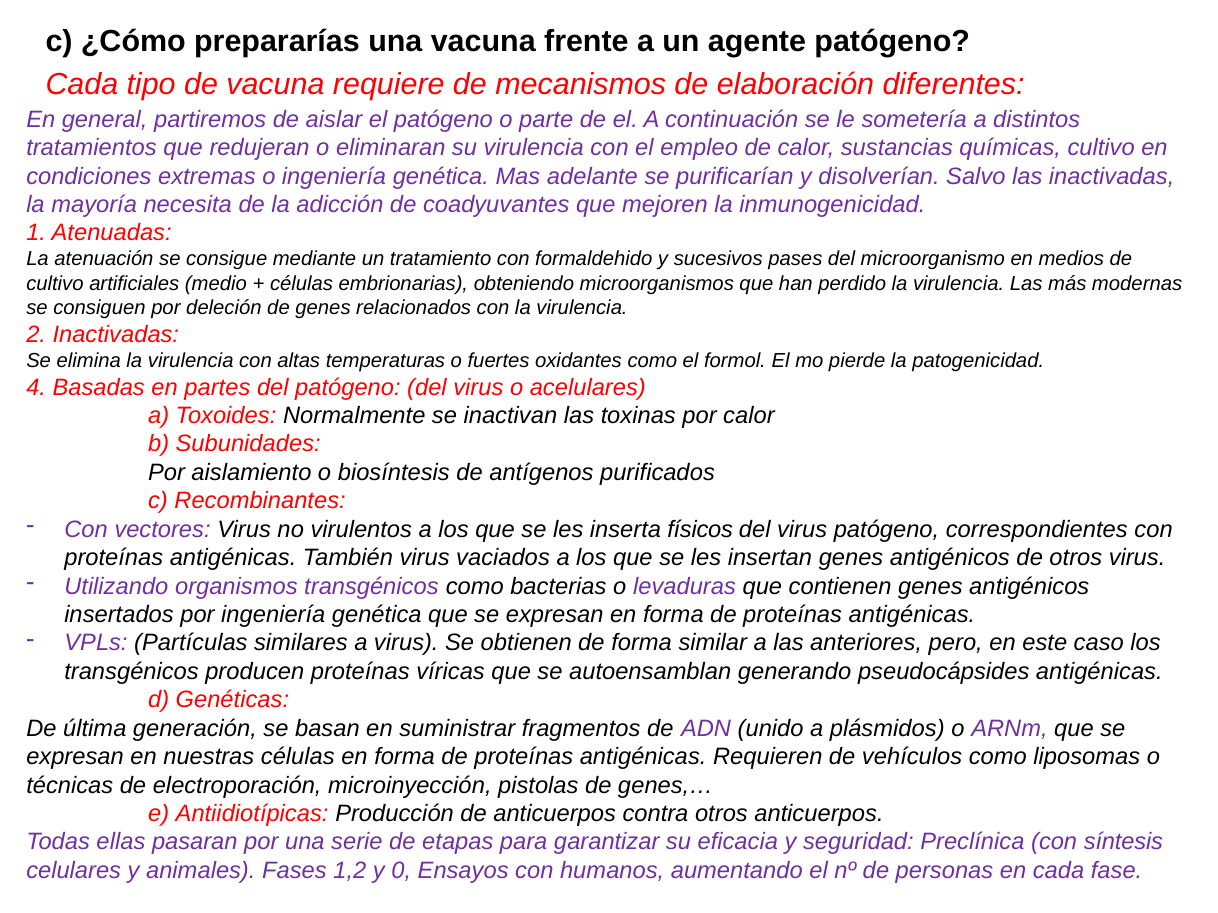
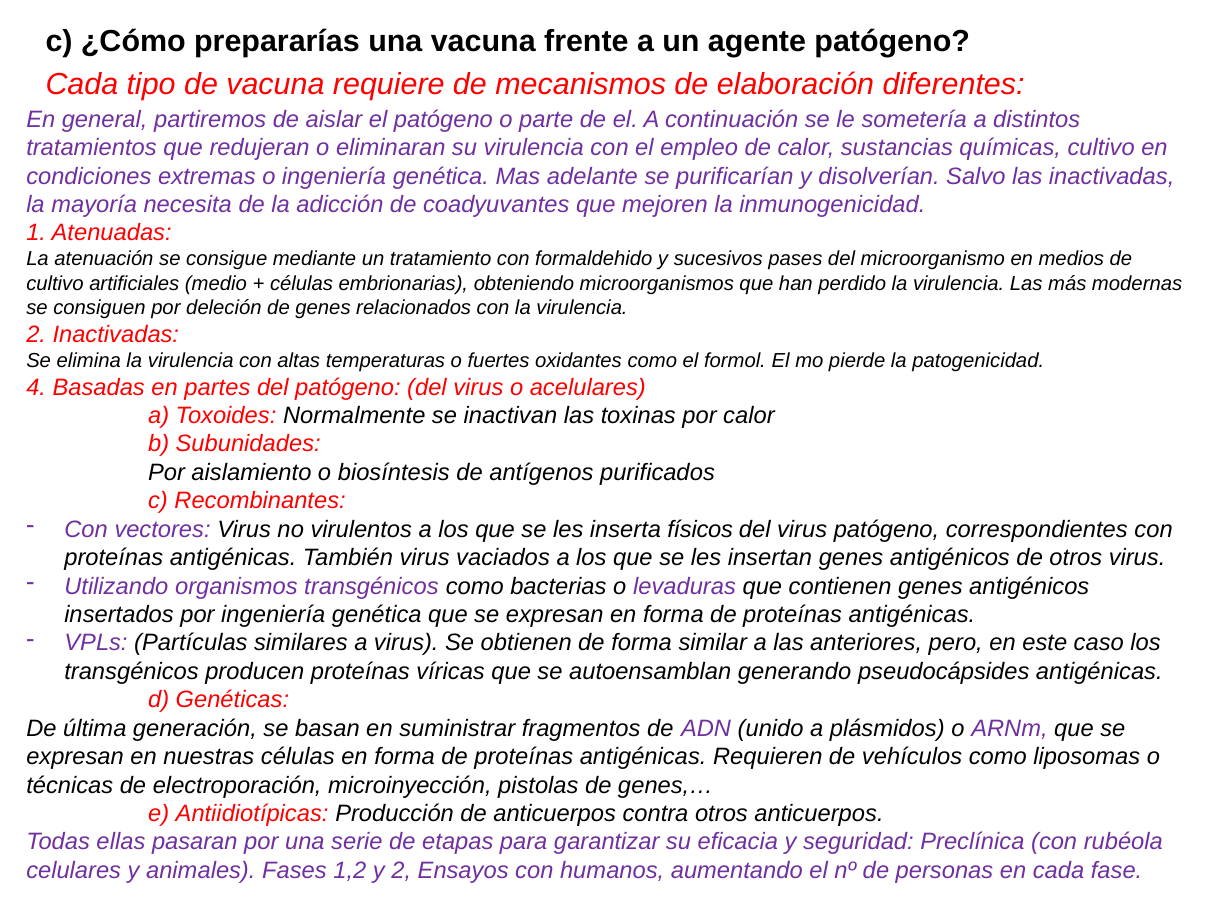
síntesis: síntesis -> rubéola (1123, 843)
y 0: 0 -> 2 (401, 871)
